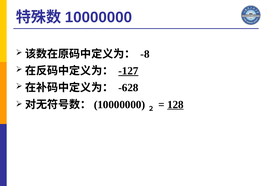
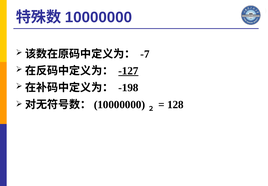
-8: -8 -> -7 (145, 54)
-628: -628 -> -198 (128, 87)
128 underline: present -> none (175, 104)
